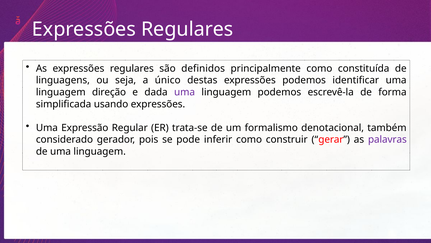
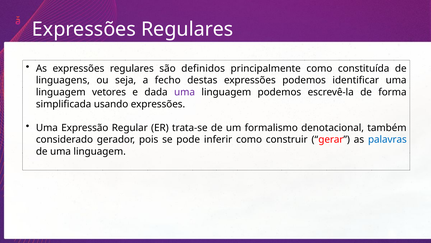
único: único -> fecho (168, 80)
direção: direção -> vetores (109, 92)
palavras colour: purple -> blue (387, 139)
